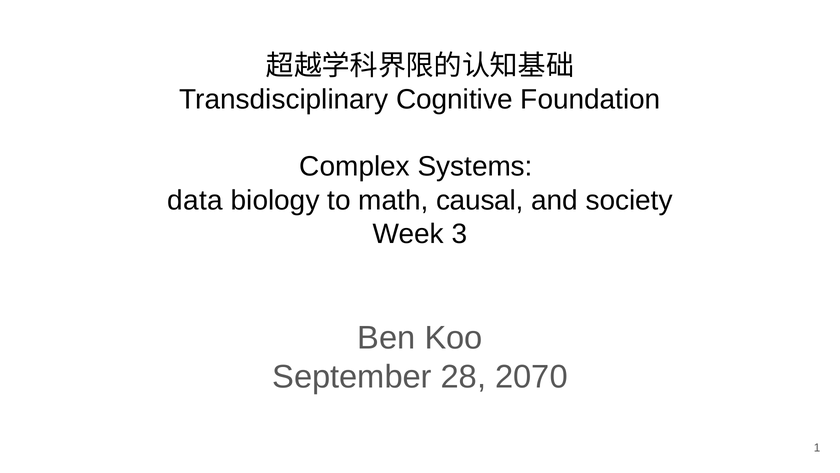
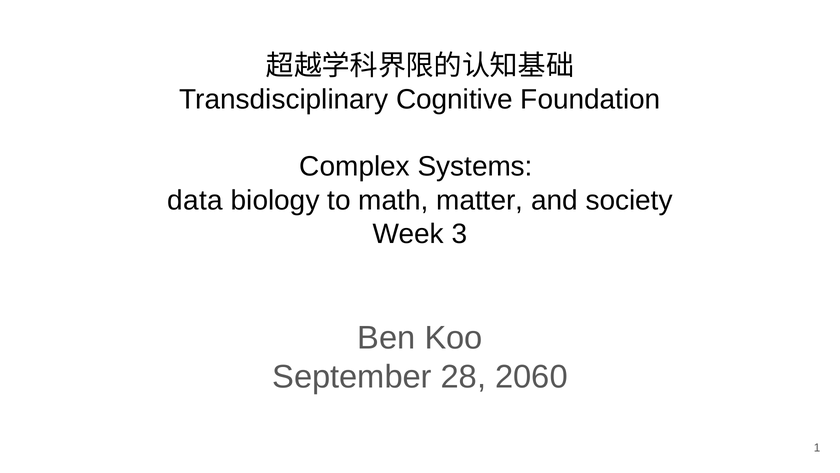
causal: causal -> matter (480, 200)
2070: 2070 -> 2060 (531, 377)
